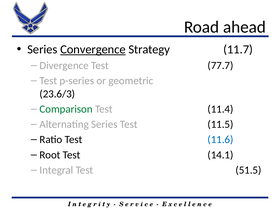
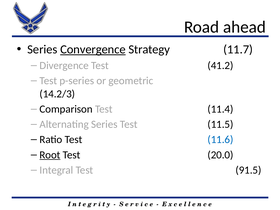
77.7: 77.7 -> 41.2 (220, 65)
23.6/3: 23.6/3 -> 14.2/3 (57, 94)
Comparison colour: green -> black (66, 109)
Root underline: none -> present (50, 155)
14.1: 14.1 -> 20.0 (220, 155)
51.5: 51.5 -> 91.5 (248, 170)
